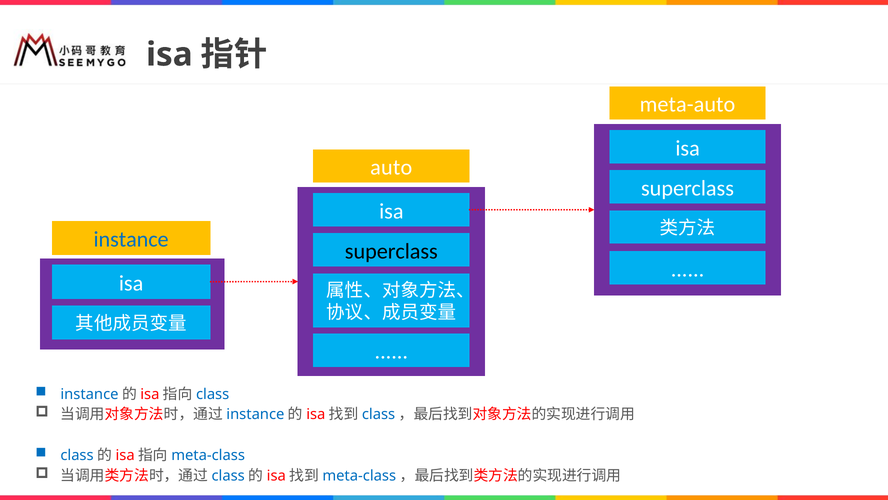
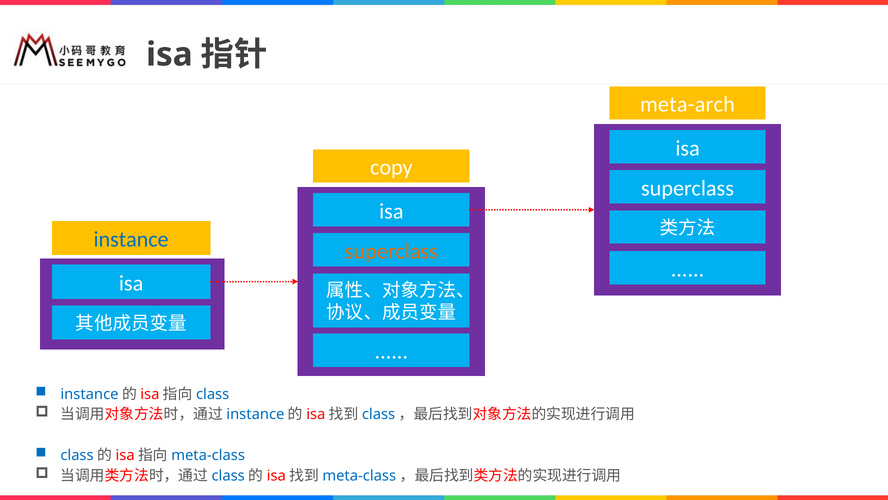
meta-auto: meta-auto -> meta-arch (687, 105)
auto: auto -> copy (391, 167)
superclass colour: black -> orange (391, 251)
